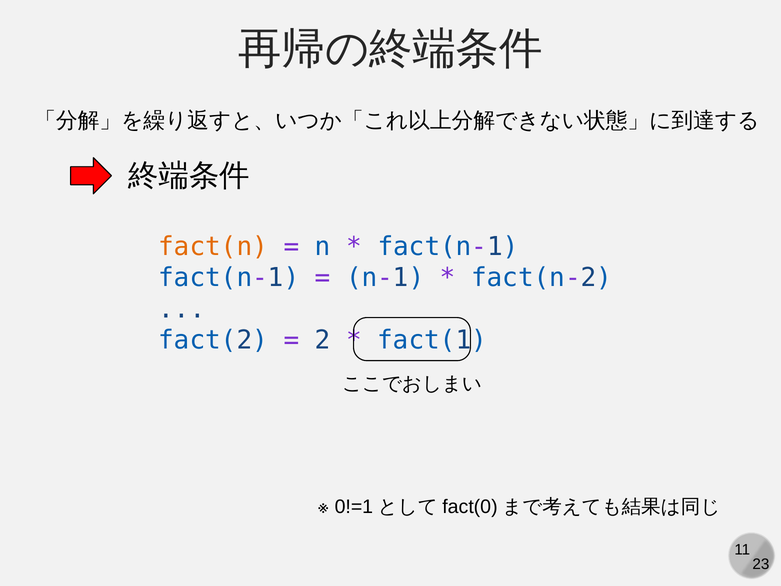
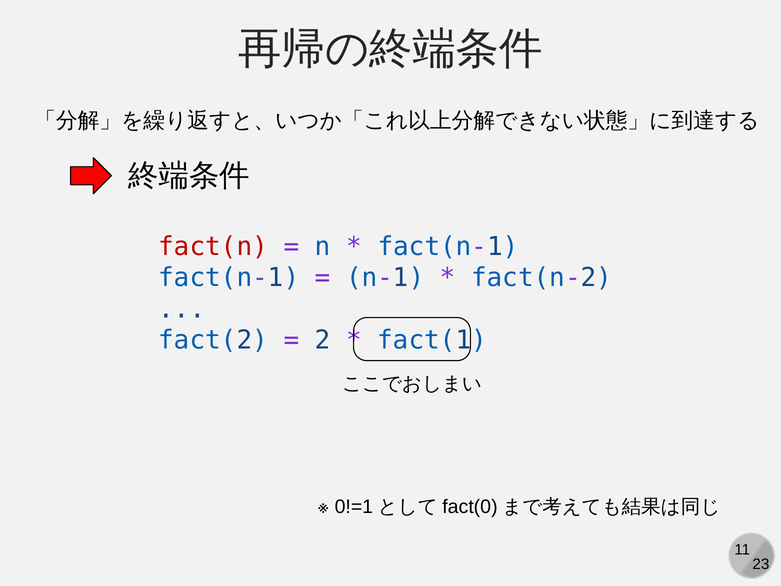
fact(n colour: orange -> red (213, 246)
